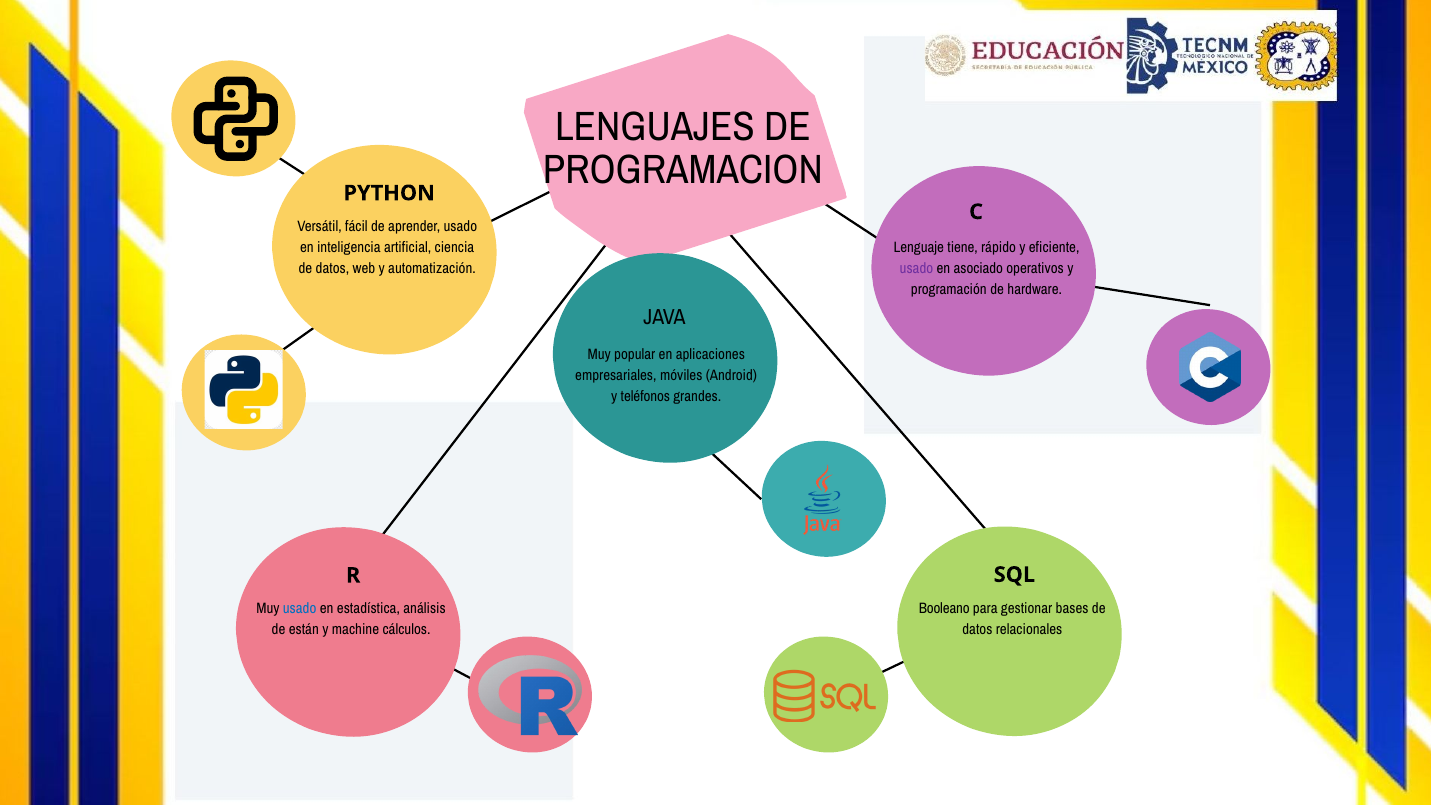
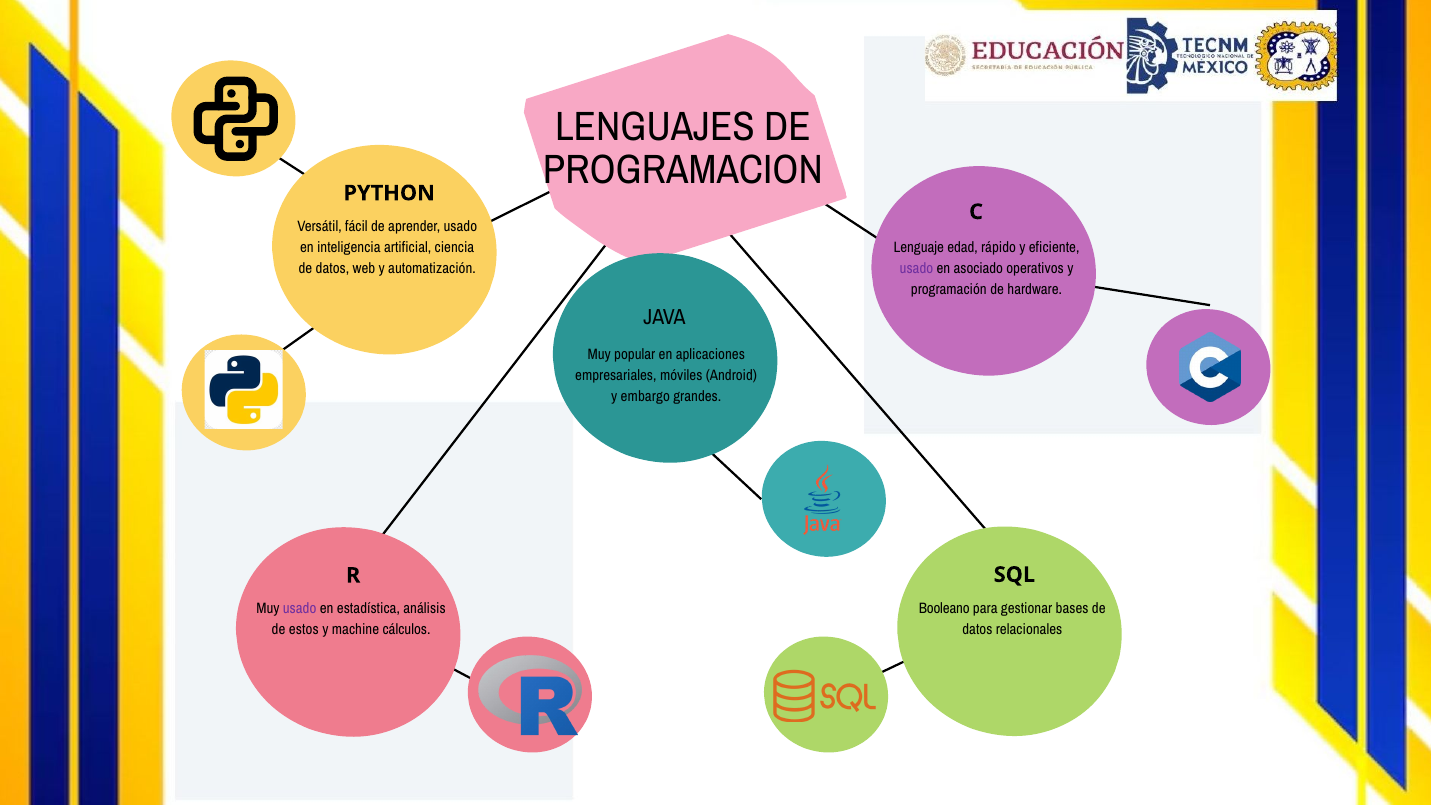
tiene: tiene -> edad (963, 248)
teléfonos: teléfonos -> embargo (645, 396)
usado colour: blue -> purple (300, 609)
están: están -> estos (304, 630)
